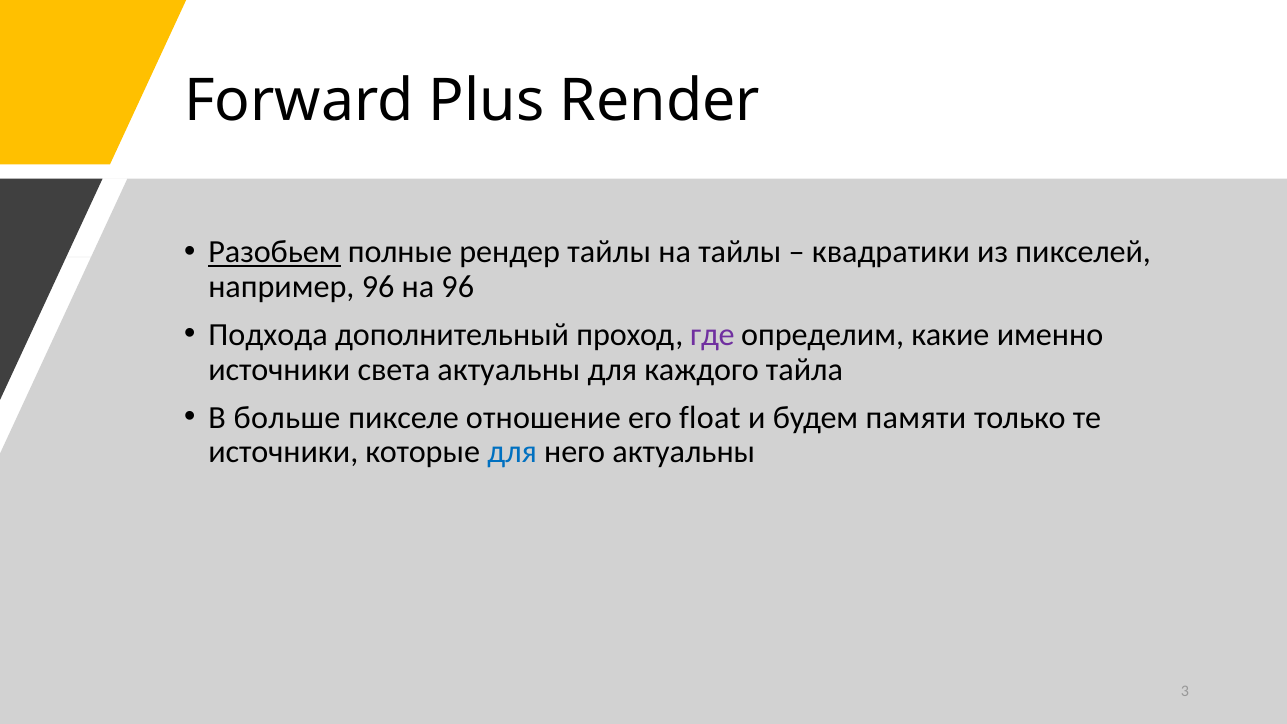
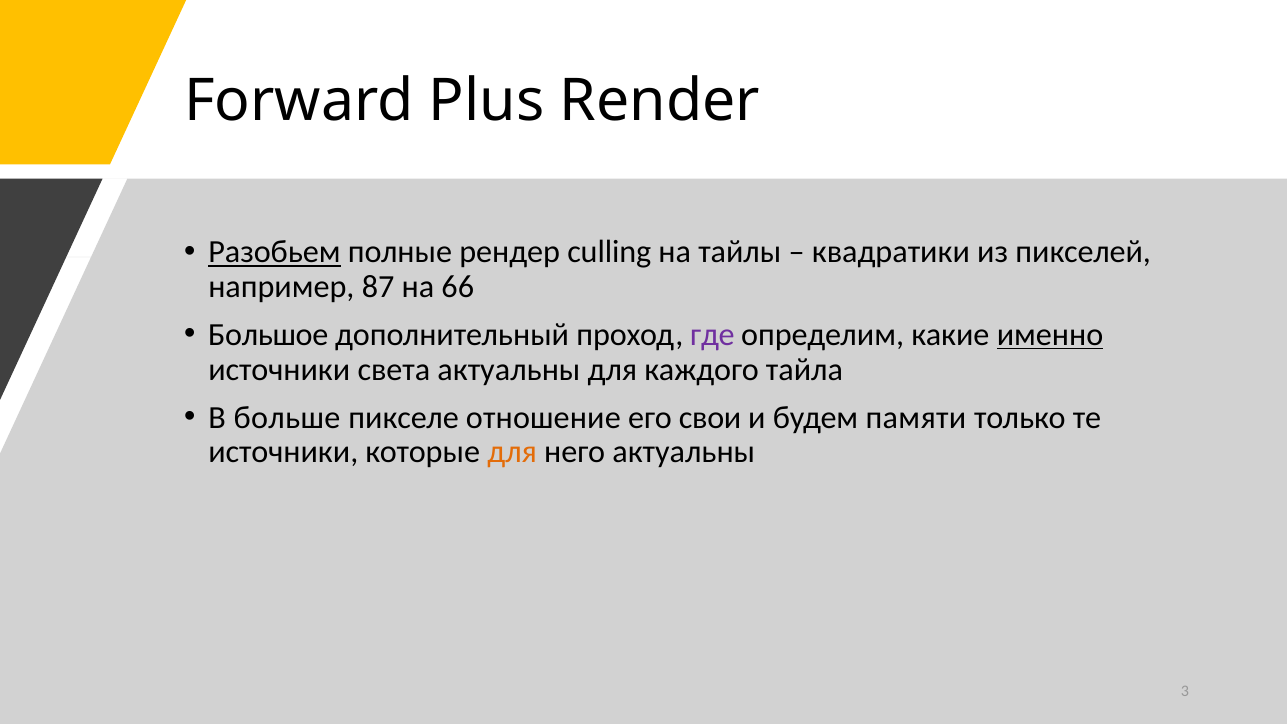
рендер тайлы: тайлы -> culling (609, 252)
например 96: 96 -> 87 (378, 286)
на 96: 96 -> 66 (458, 286)
Подхода: Подхода -> Большое (268, 335)
именно underline: none -> present (1050, 335)
float: float -> свои (710, 418)
для colour: blue -> orange (512, 452)
